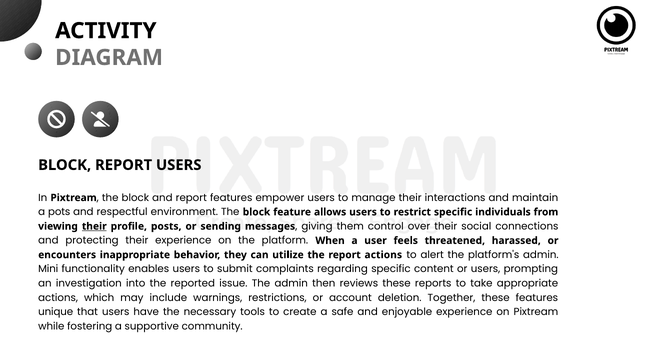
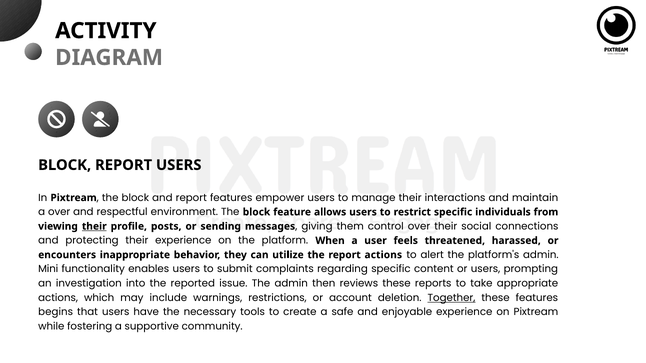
a pots: pots -> over (59, 212)
Together underline: none -> present (451, 298)
unique: unique -> begins (56, 312)
